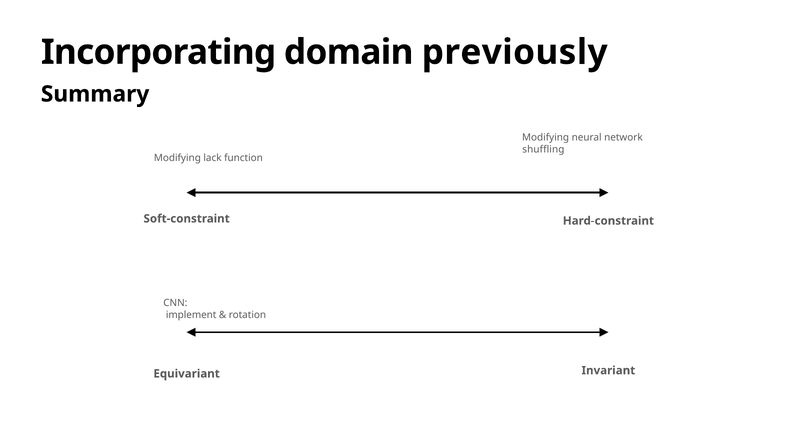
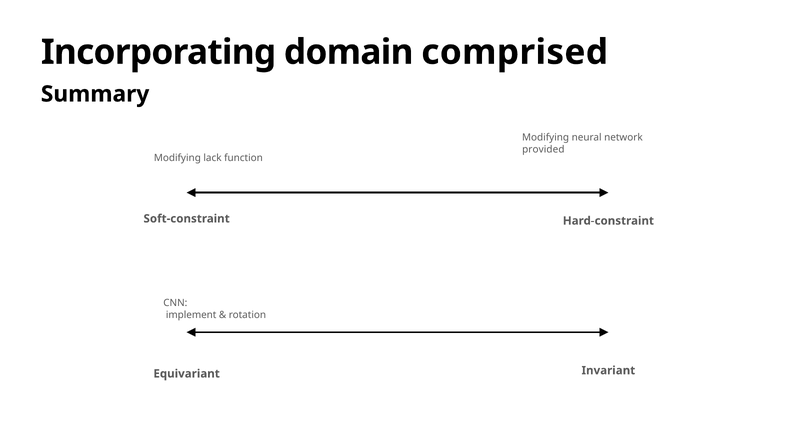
previously: previously -> comprised (515, 52)
shuffling: shuffling -> provided (543, 149)
